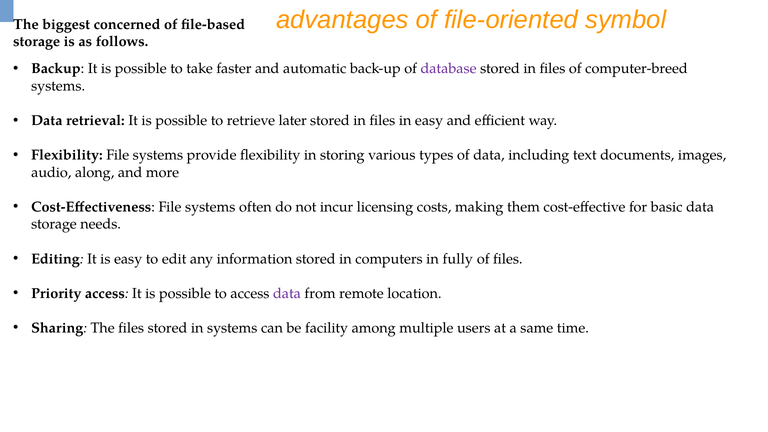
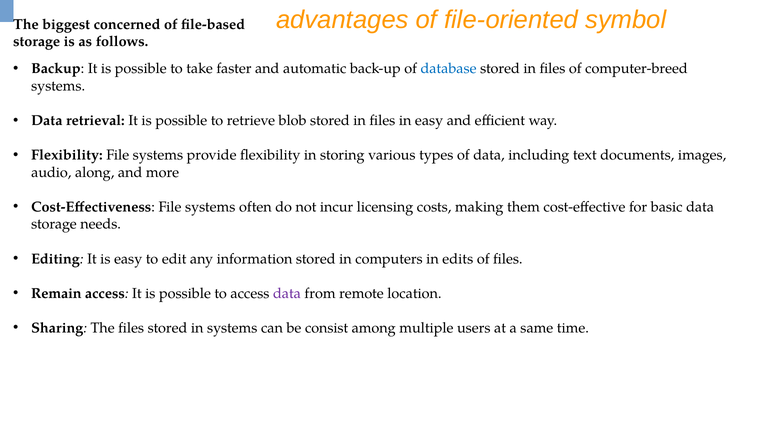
database colour: purple -> blue (449, 69)
later: later -> blob (293, 121)
fully: fully -> edits (458, 259)
Priority: Priority -> Remain (56, 293)
facility: facility -> consist (327, 328)
